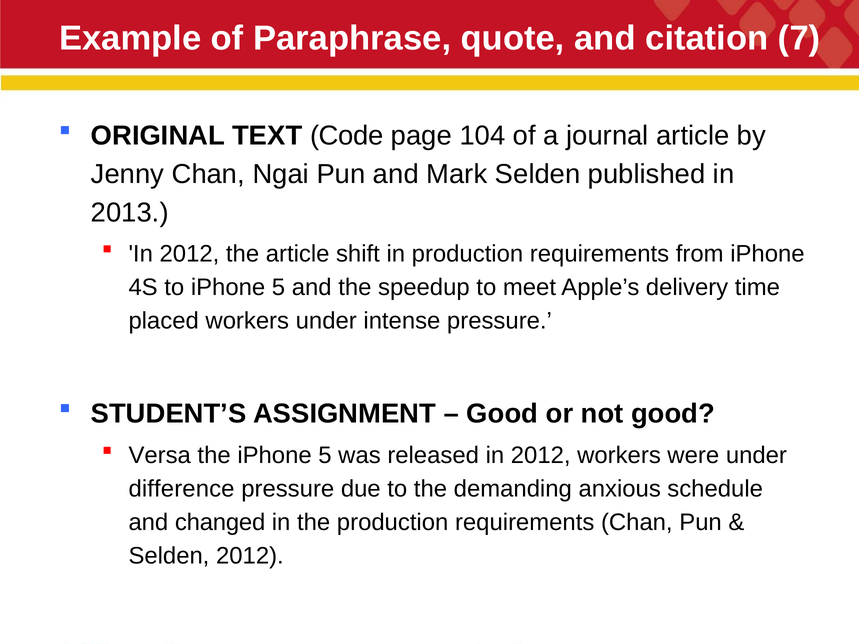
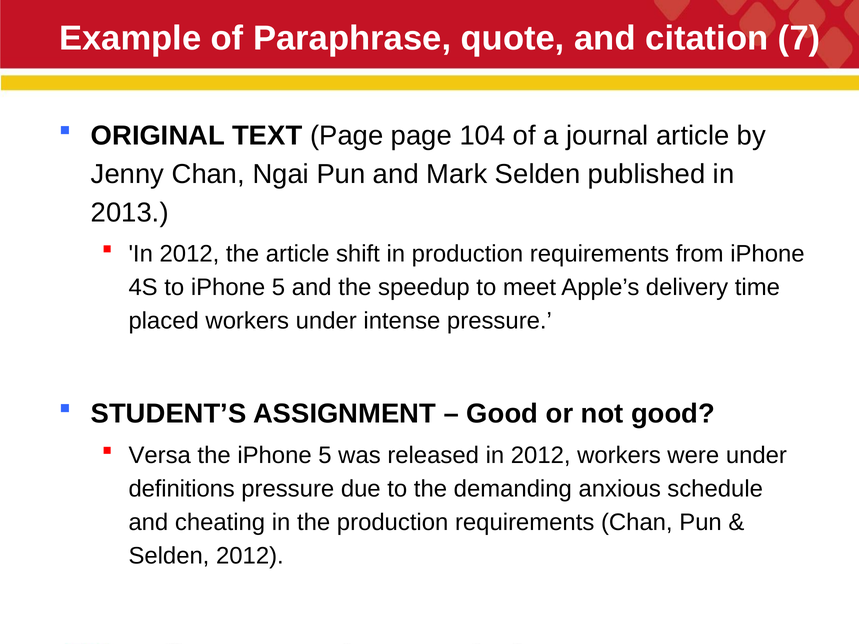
TEXT Code: Code -> Page (347, 136)
difference: difference -> definitions (182, 489)
changed: changed -> cheating (220, 522)
